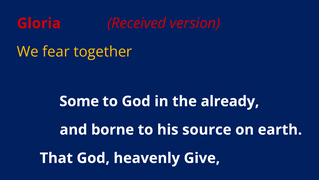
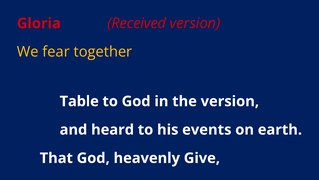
Some: Some -> Table (79, 101)
the already: already -> version (230, 101)
borne: borne -> heard (113, 129)
source: source -> events (207, 129)
